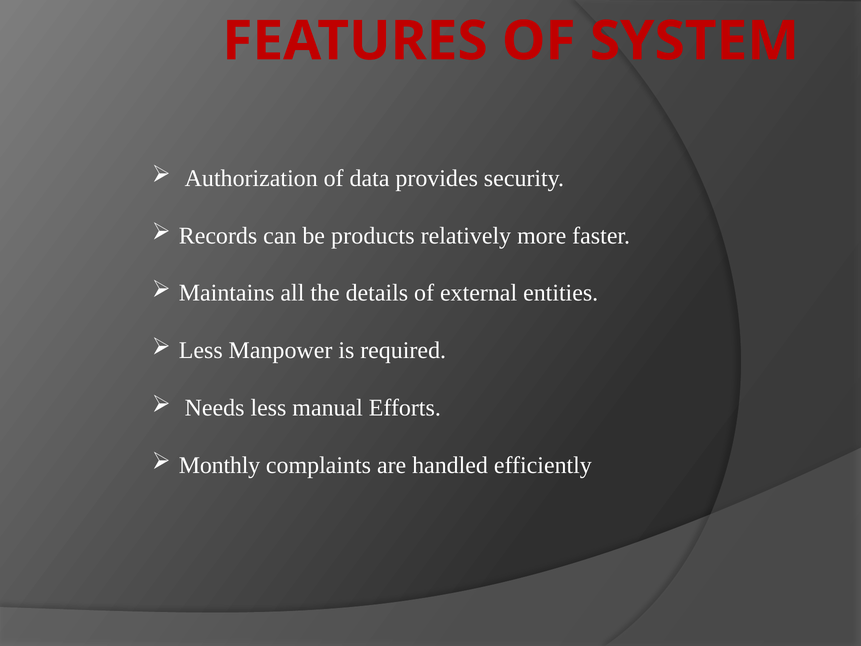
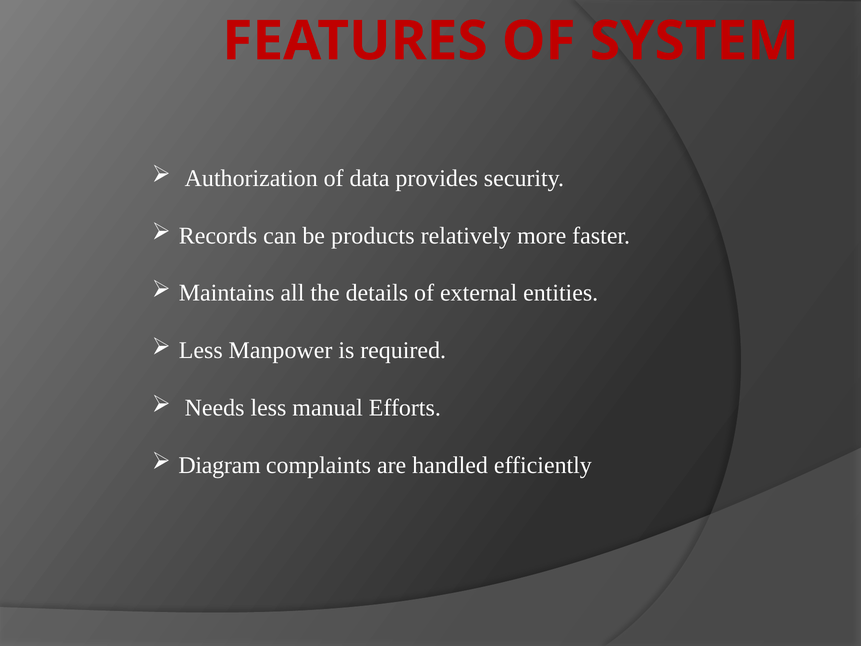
Monthly: Monthly -> Diagram (220, 465)
